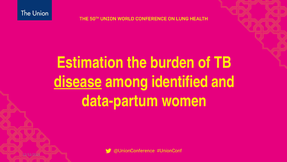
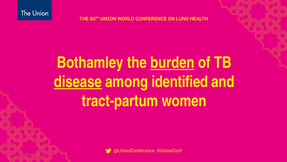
Estimation: Estimation -> Bothamley (90, 62)
burden underline: none -> present (172, 62)
data-partum: data-partum -> tract-partum (120, 101)
